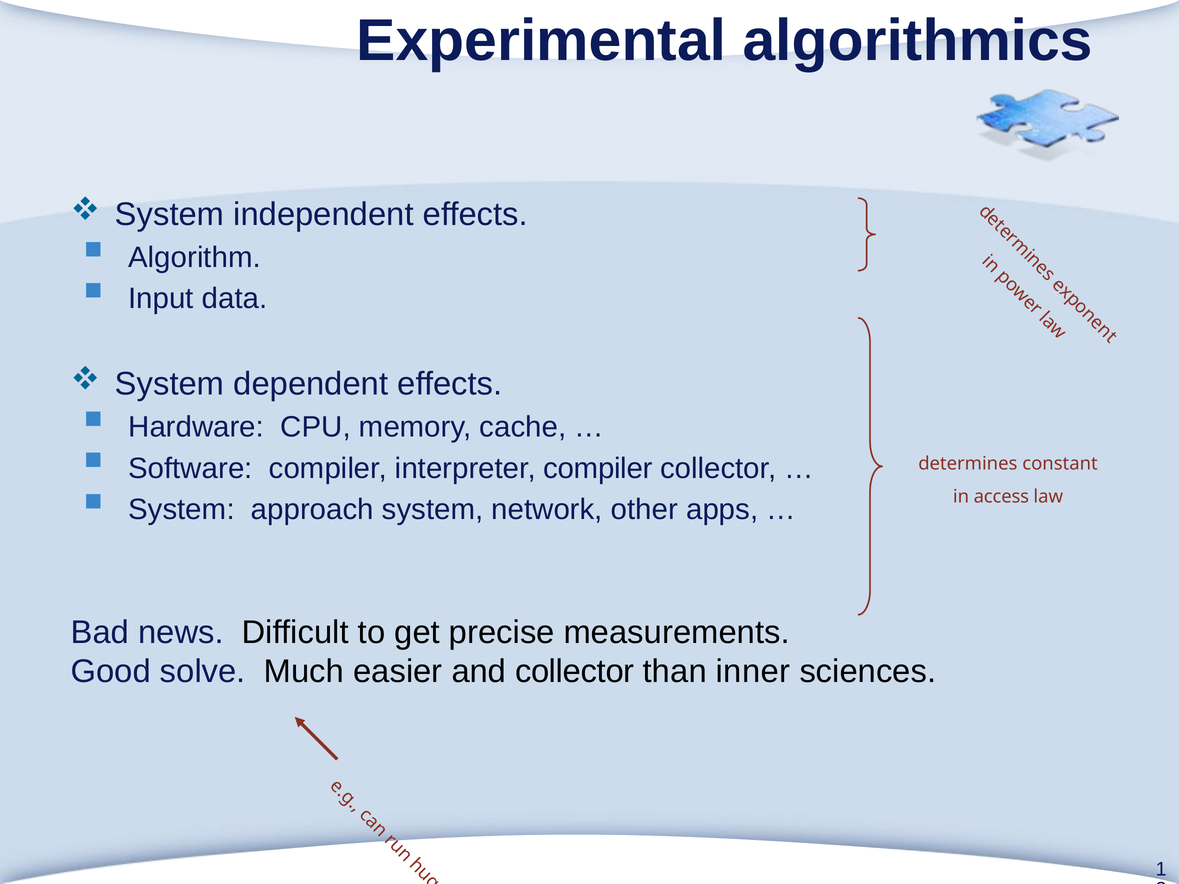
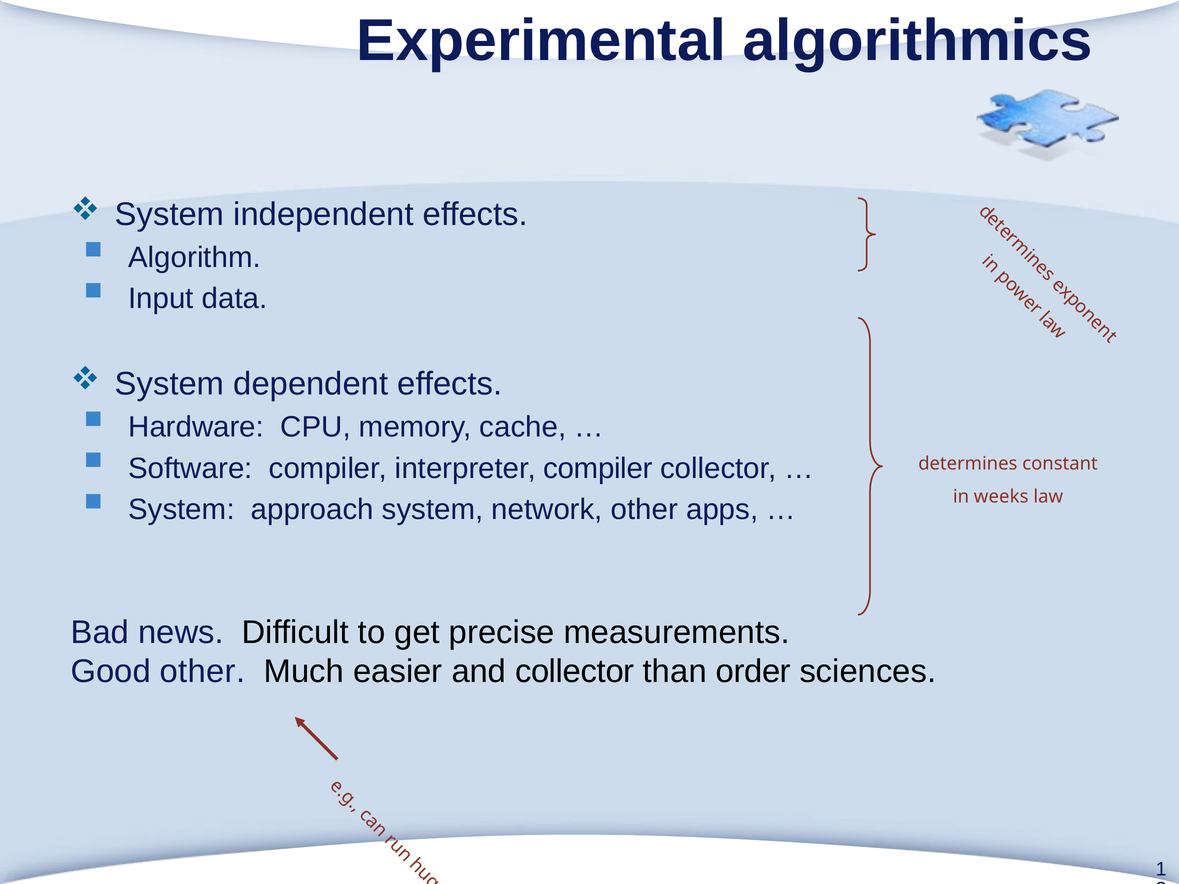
access: access -> weeks (1001, 497)
Good solve: solve -> other (203, 672)
inner: inner -> order (753, 672)
